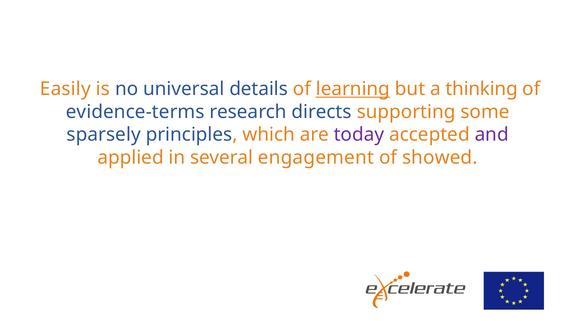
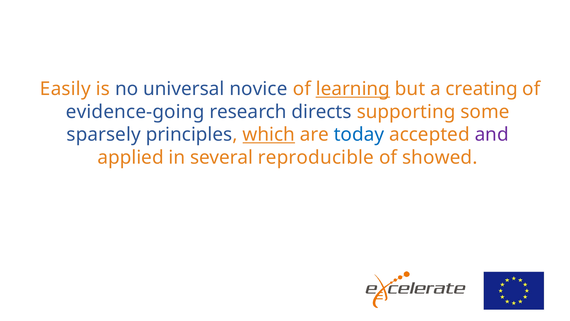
details: details -> novice (258, 89)
thinking: thinking -> creating (482, 89)
evidence-terms: evidence-terms -> evidence-going (135, 112)
which underline: none -> present (269, 134)
today colour: purple -> blue (359, 134)
engagement: engagement -> reproducible (316, 157)
